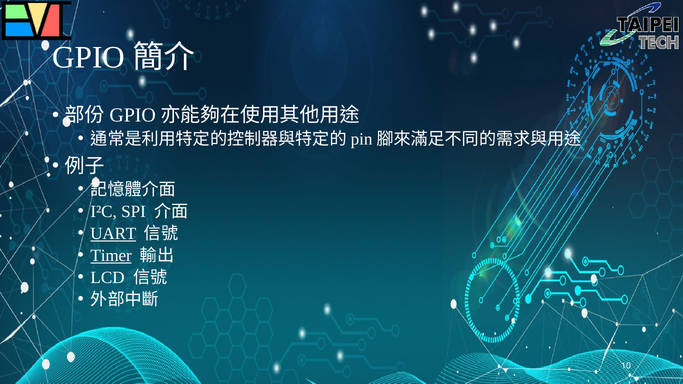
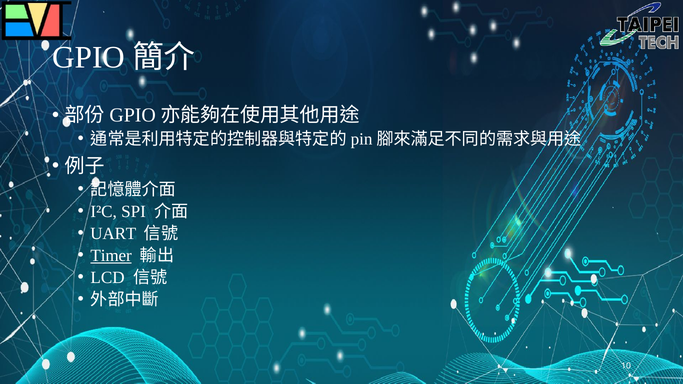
UART underline: present -> none (113, 234)
